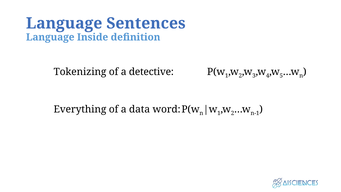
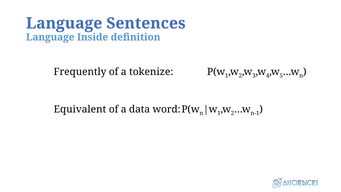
Tokenizing: Tokenizing -> Frequently (80, 72)
detective: detective -> tokenize (151, 72)
Everything: Everything -> Equivalent (80, 109)
